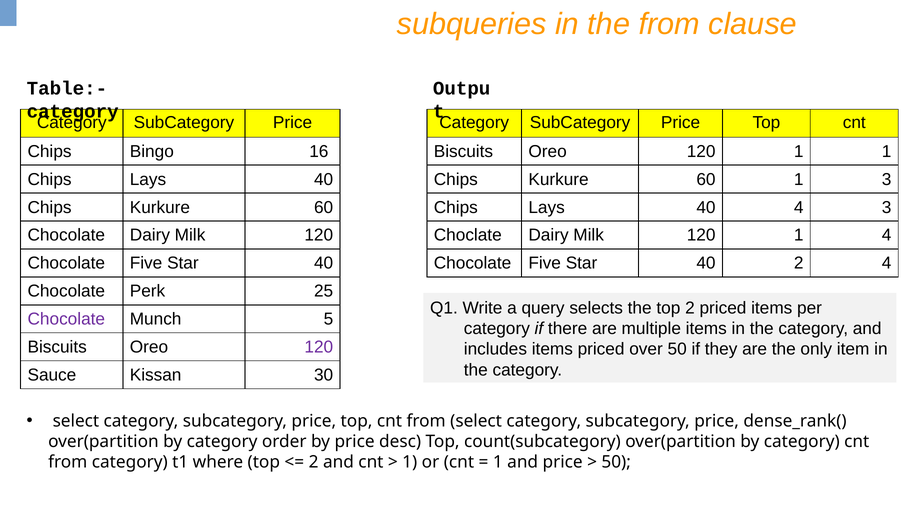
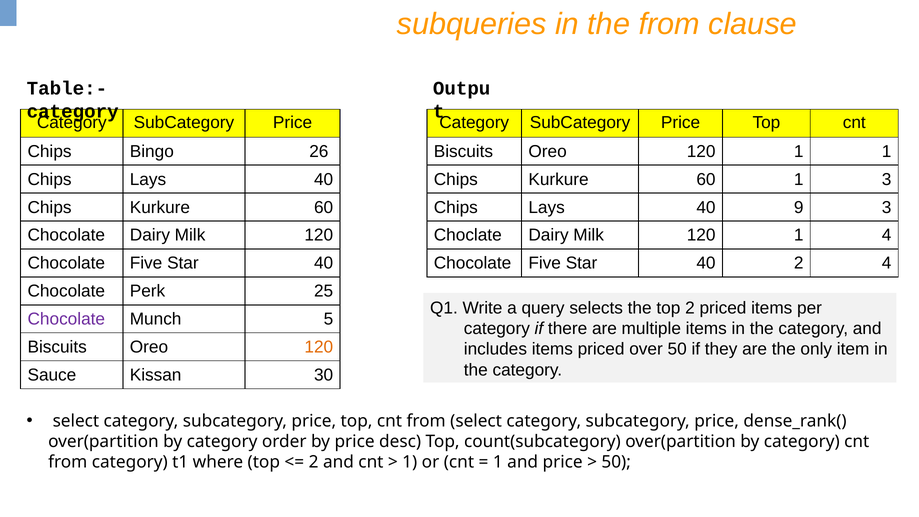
16: 16 -> 26 (319, 151)
40 4: 4 -> 9 (799, 207)
120 colour: purple -> orange (319, 347)
